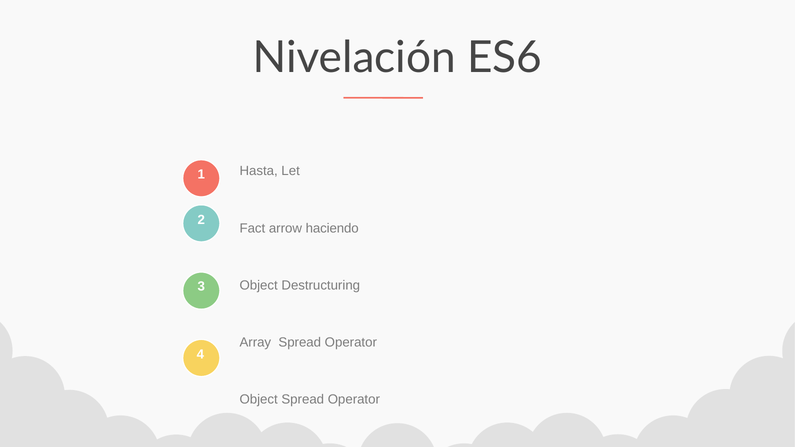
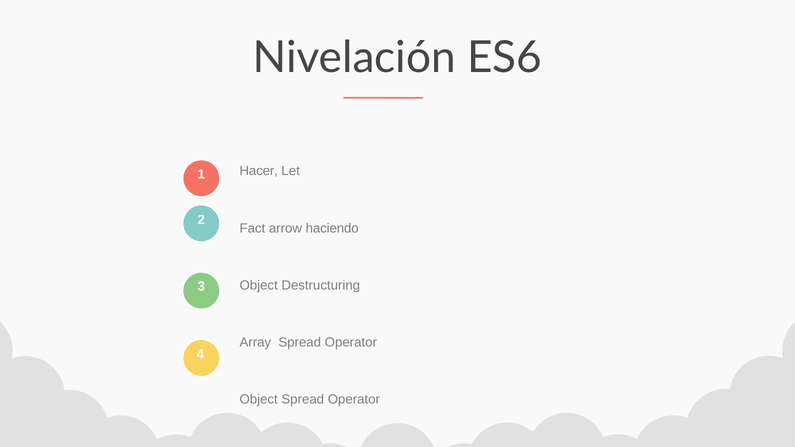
Hasta: Hasta -> Hacer (259, 171)
